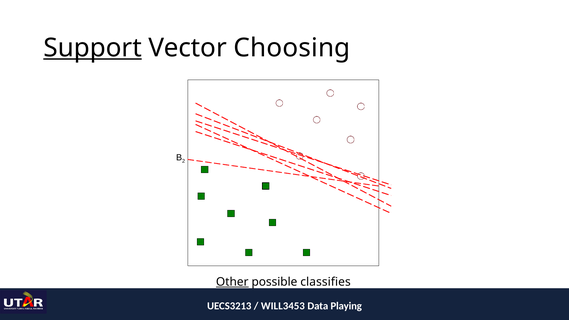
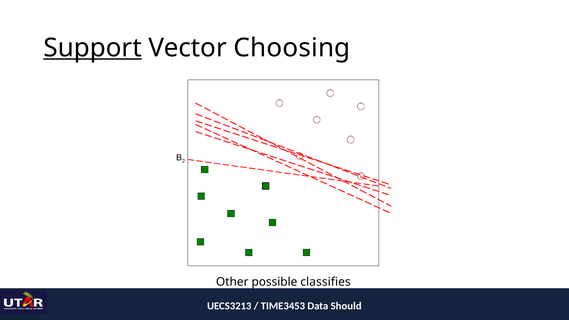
Other underline: present -> none (232, 282)
WILL3453: WILL3453 -> TIME3453 (283, 306)
Playing: Playing -> Should (346, 306)
